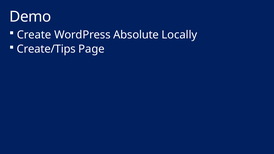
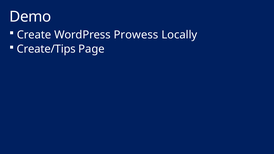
Absolute: Absolute -> Prowess (136, 35)
